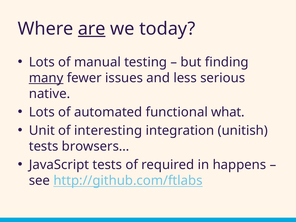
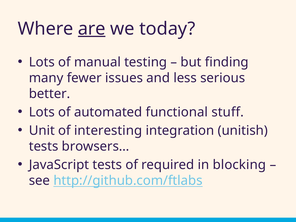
many underline: present -> none (46, 78)
native: native -> better (50, 94)
what: what -> stuff (228, 112)
happens: happens -> blocking (239, 165)
